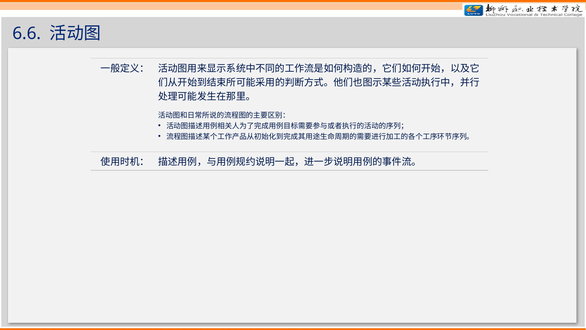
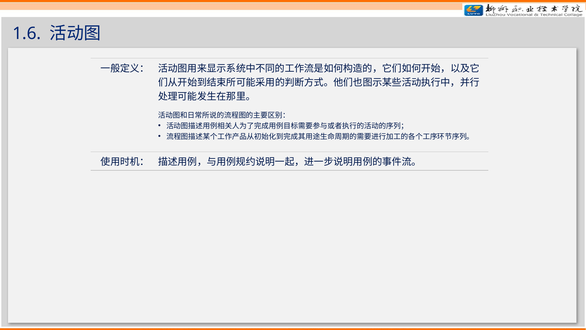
6.6: 6.6 -> 1.6 (27, 34)
